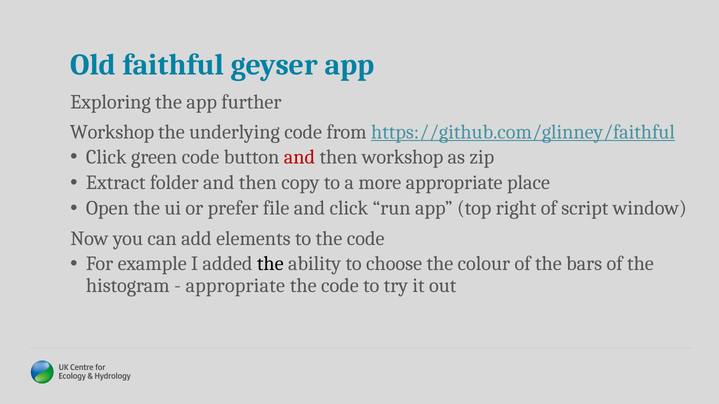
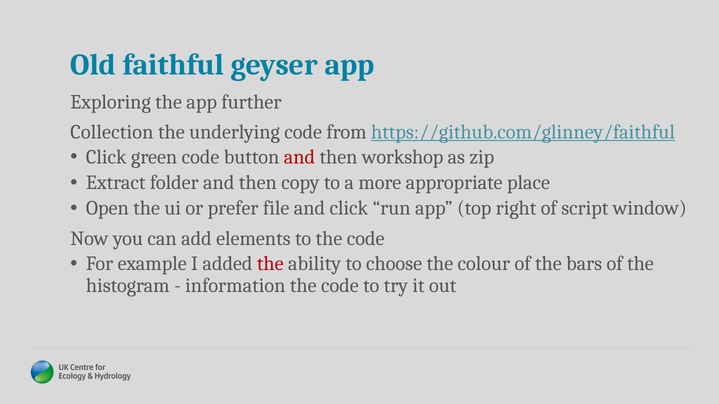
Workshop: Workshop -> Collection (112, 132)
the colour: black -> red (270, 264)
appropriate: appropriate -> information (235, 286)
